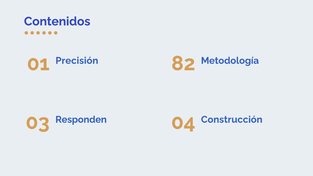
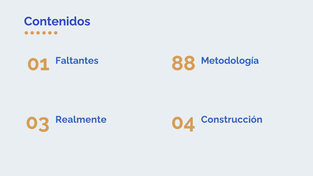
82: 82 -> 88 (183, 63)
Precisión: Precisión -> Faltantes (77, 61)
Responden: Responden -> Realmente (81, 120)
